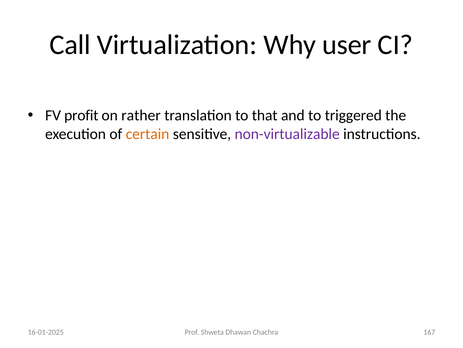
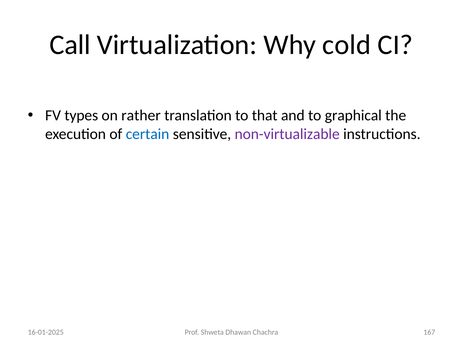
user: user -> cold (347, 45)
profit: profit -> types (81, 115)
triggered: triggered -> graphical (353, 115)
certain colour: orange -> blue (148, 134)
